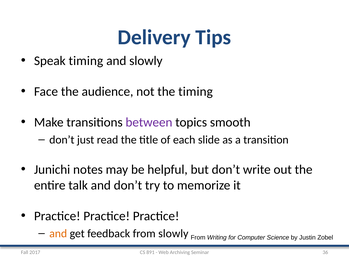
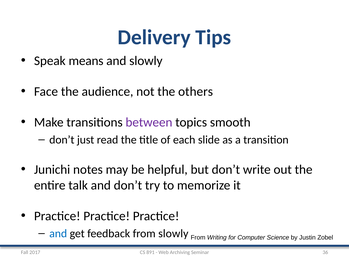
Speak timing: timing -> means (86, 61)
the timing: timing -> others (196, 91)
and colour: orange -> blue (58, 233)
